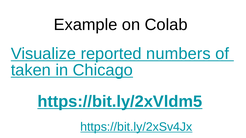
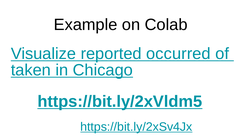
numbers: numbers -> occurred (178, 54)
